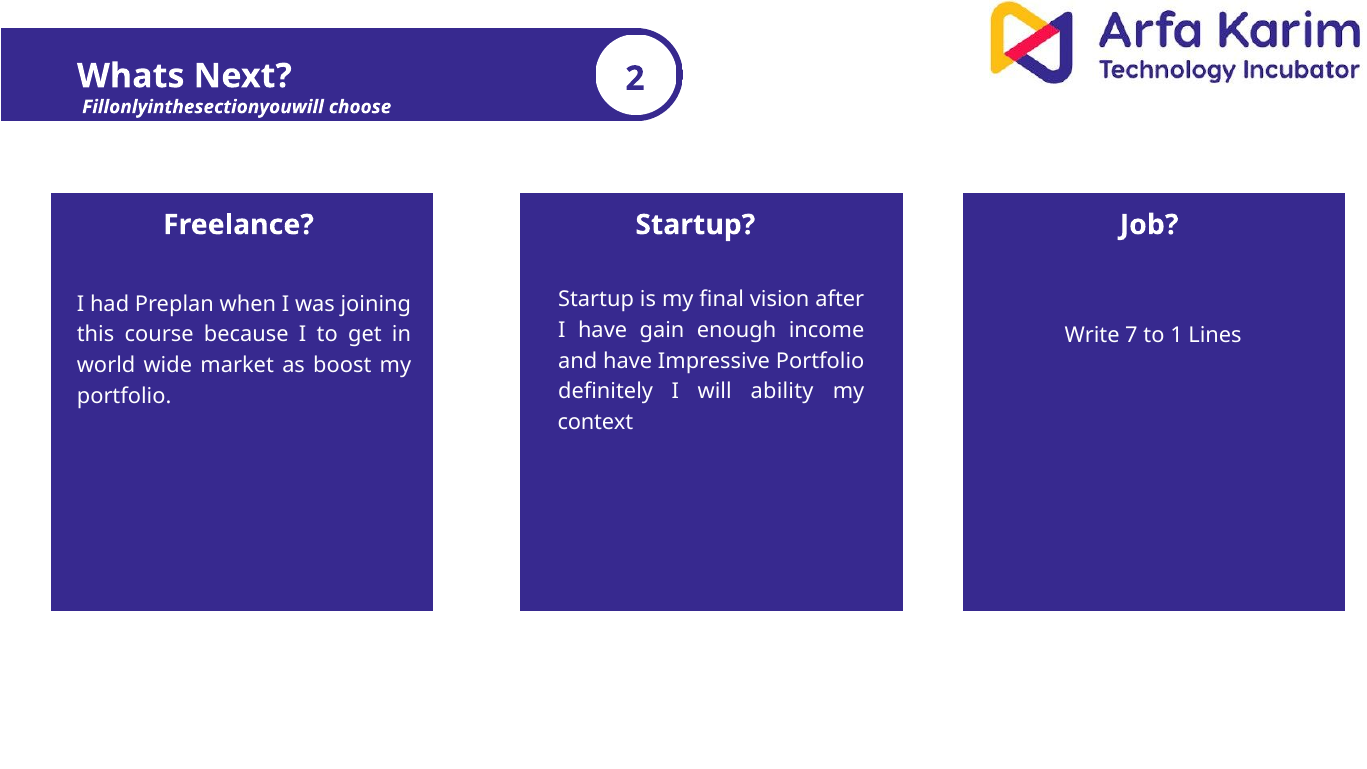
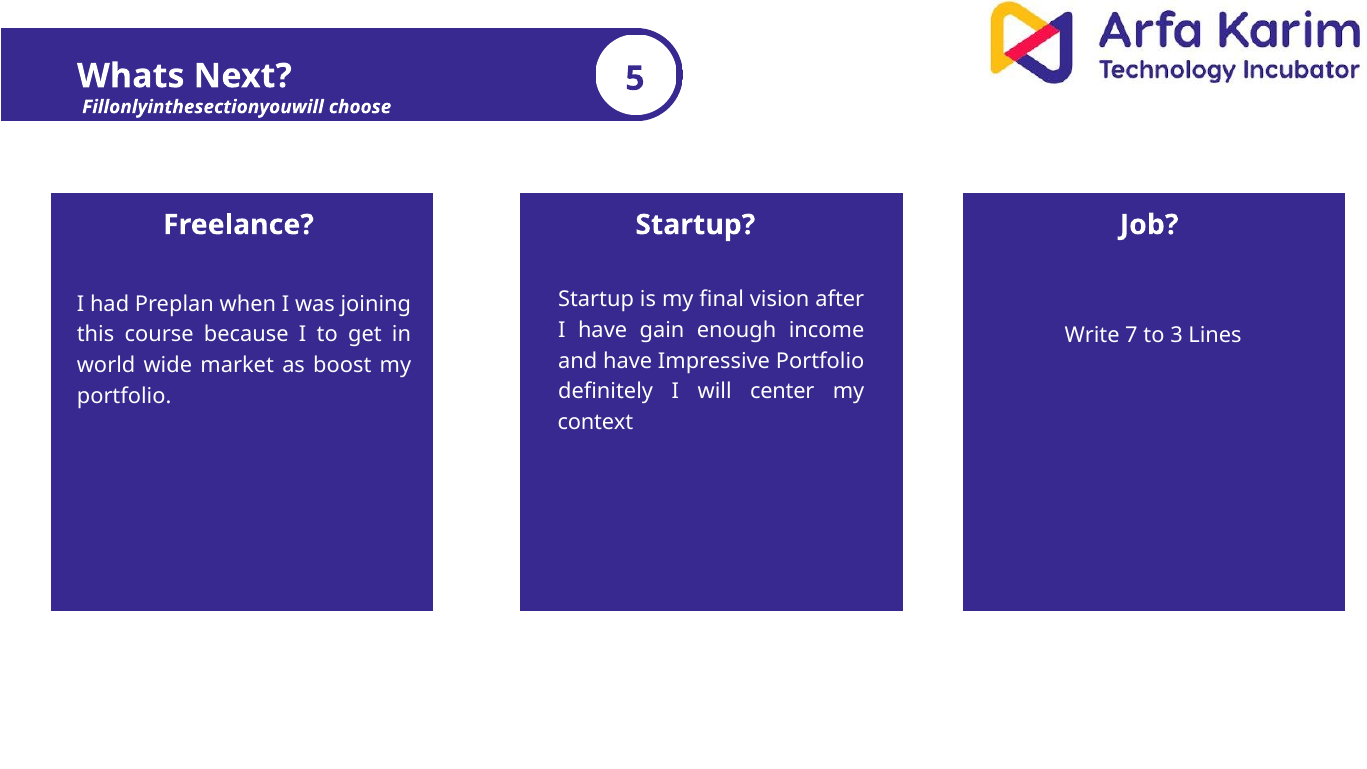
2: 2 -> 5 (635, 79)
1: 1 -> 3 (1177, 335)
ability: ability -> center (782, 391)
